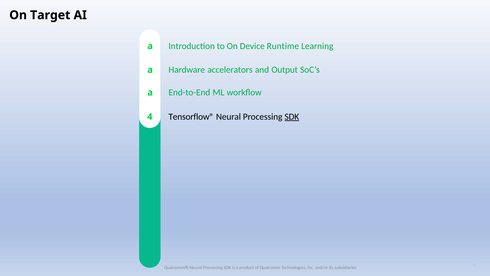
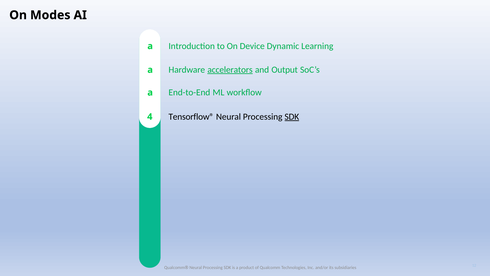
Target: Target -> Modes (50, 15)
Runtime: Runtime -> Dynamic (283, 46)
accelerators underline: none -> present (230, 70)
